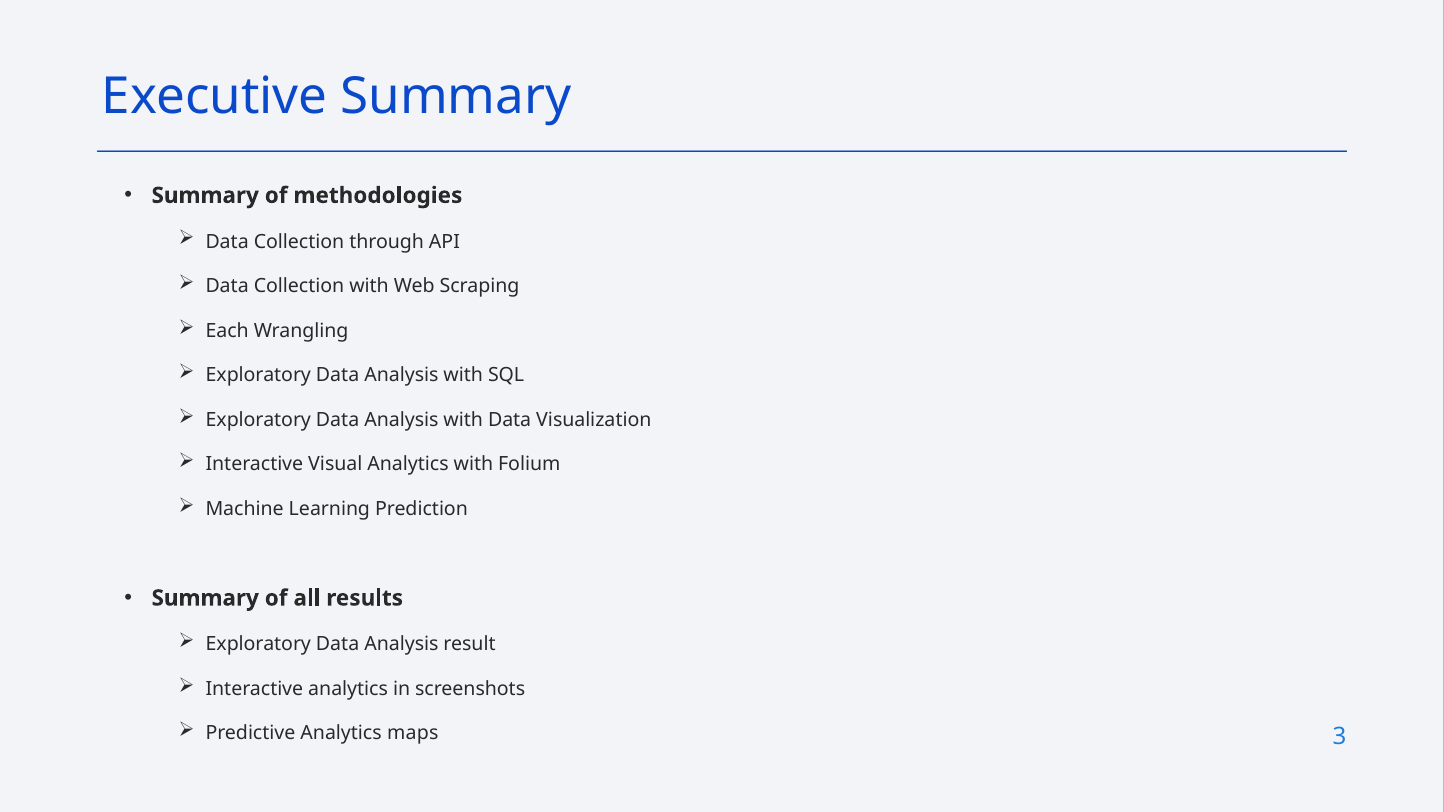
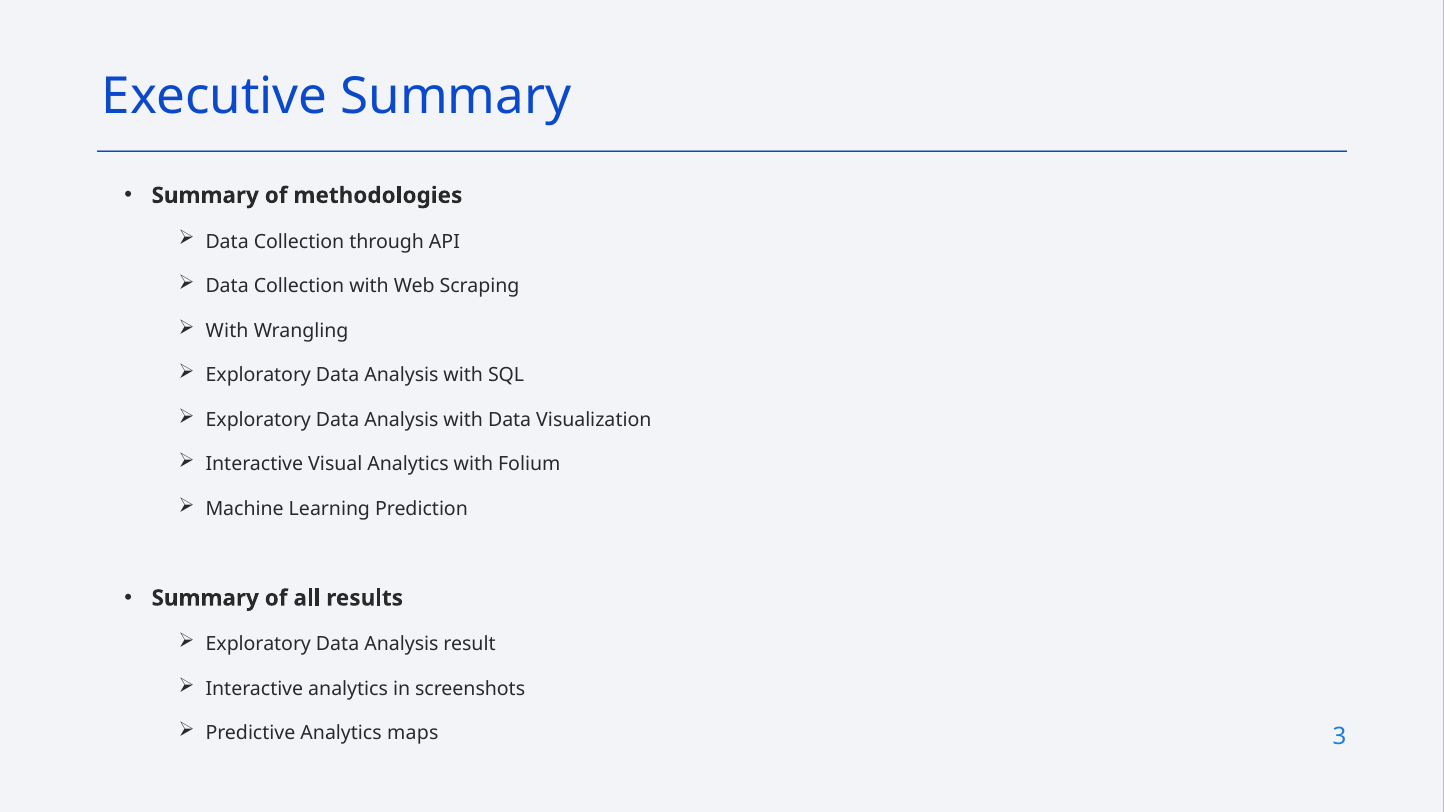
Each: Each -> With (227, 331)
